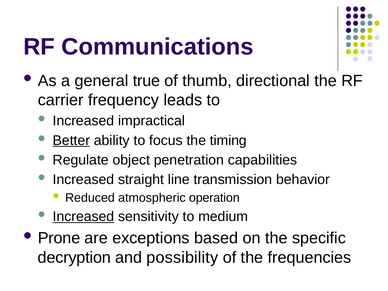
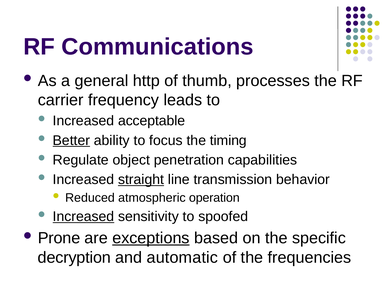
true: true -> http (146, 81)
directional: directional -> processes (273, 81)
impractical: impractical -> acceptable (152, 121)
straight underline: none -> present (141, 180)
medium: medium -> spoofed (223, 217)
exceptions underline: none -> present (151, 238)
possibility: possibility -> automatic (182, 257)
